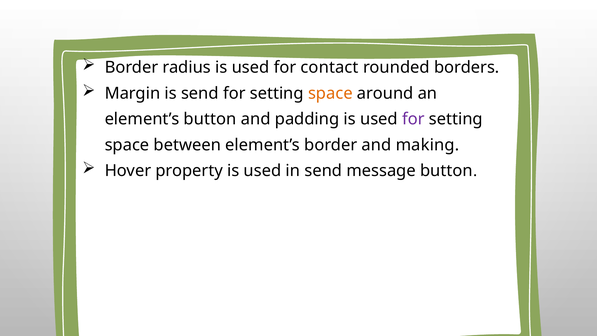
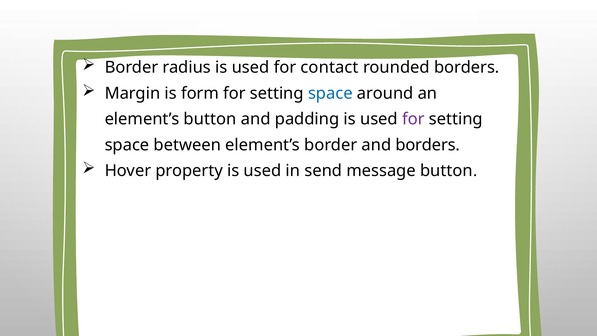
is send: send -> form (200, 93)
space colour: orange -> blue (330, 93)
and making: making -> borders (428, 145)
